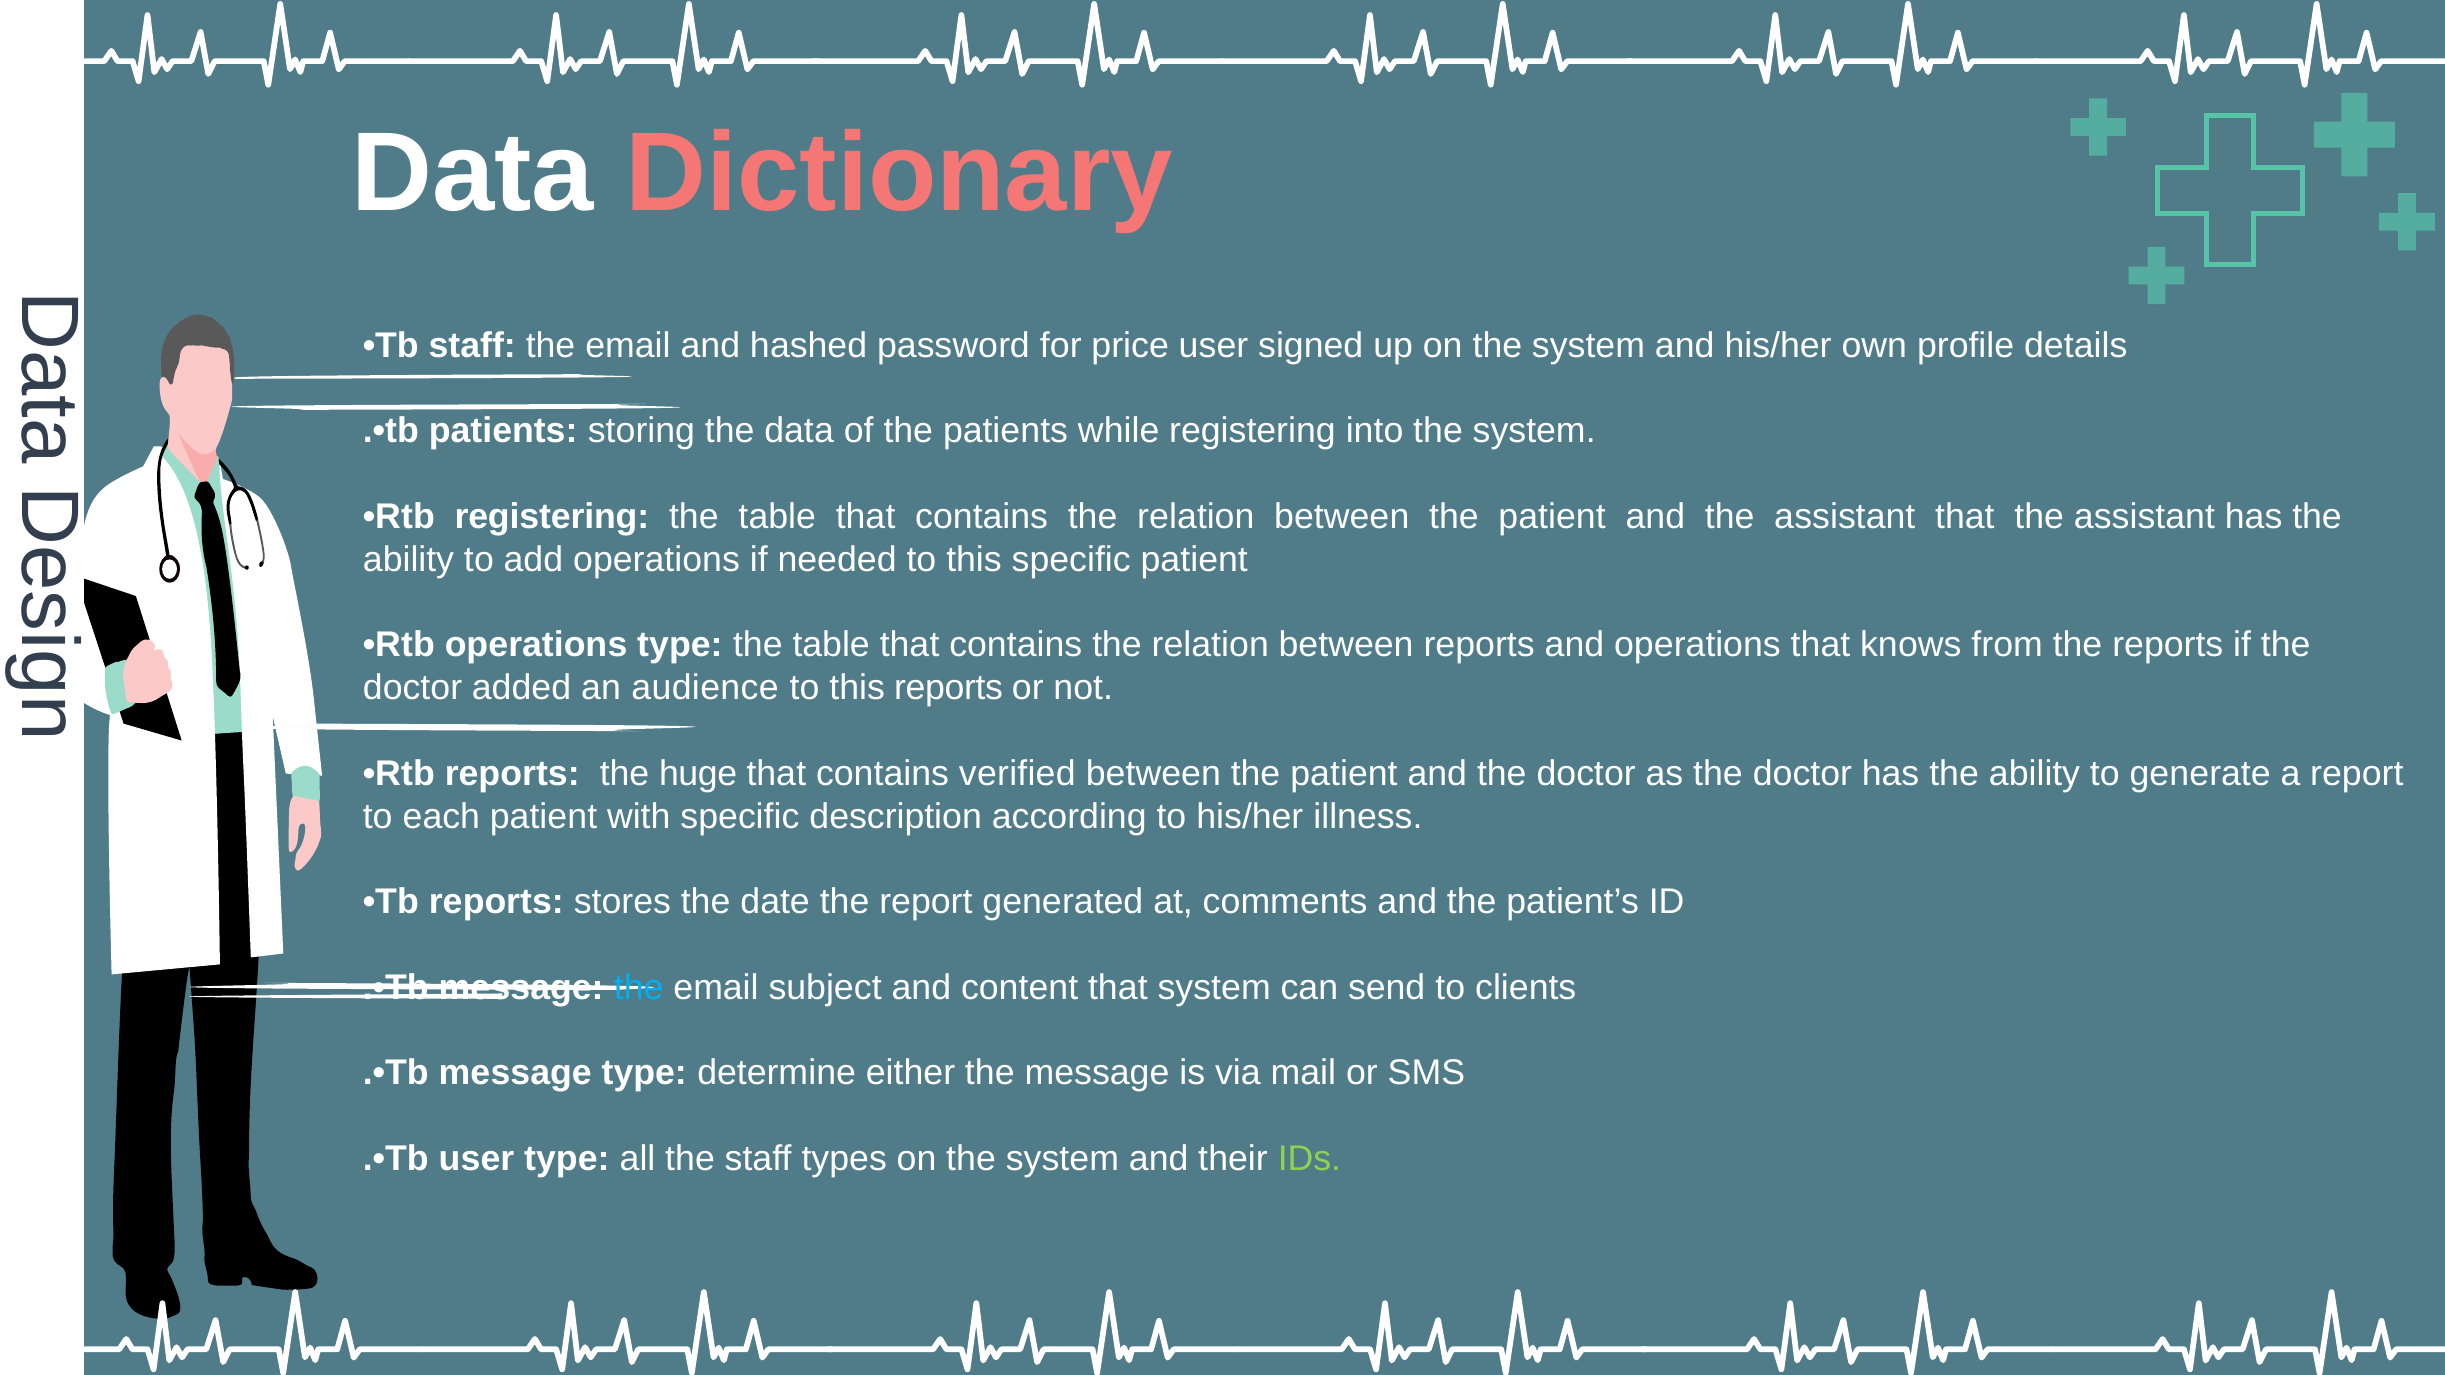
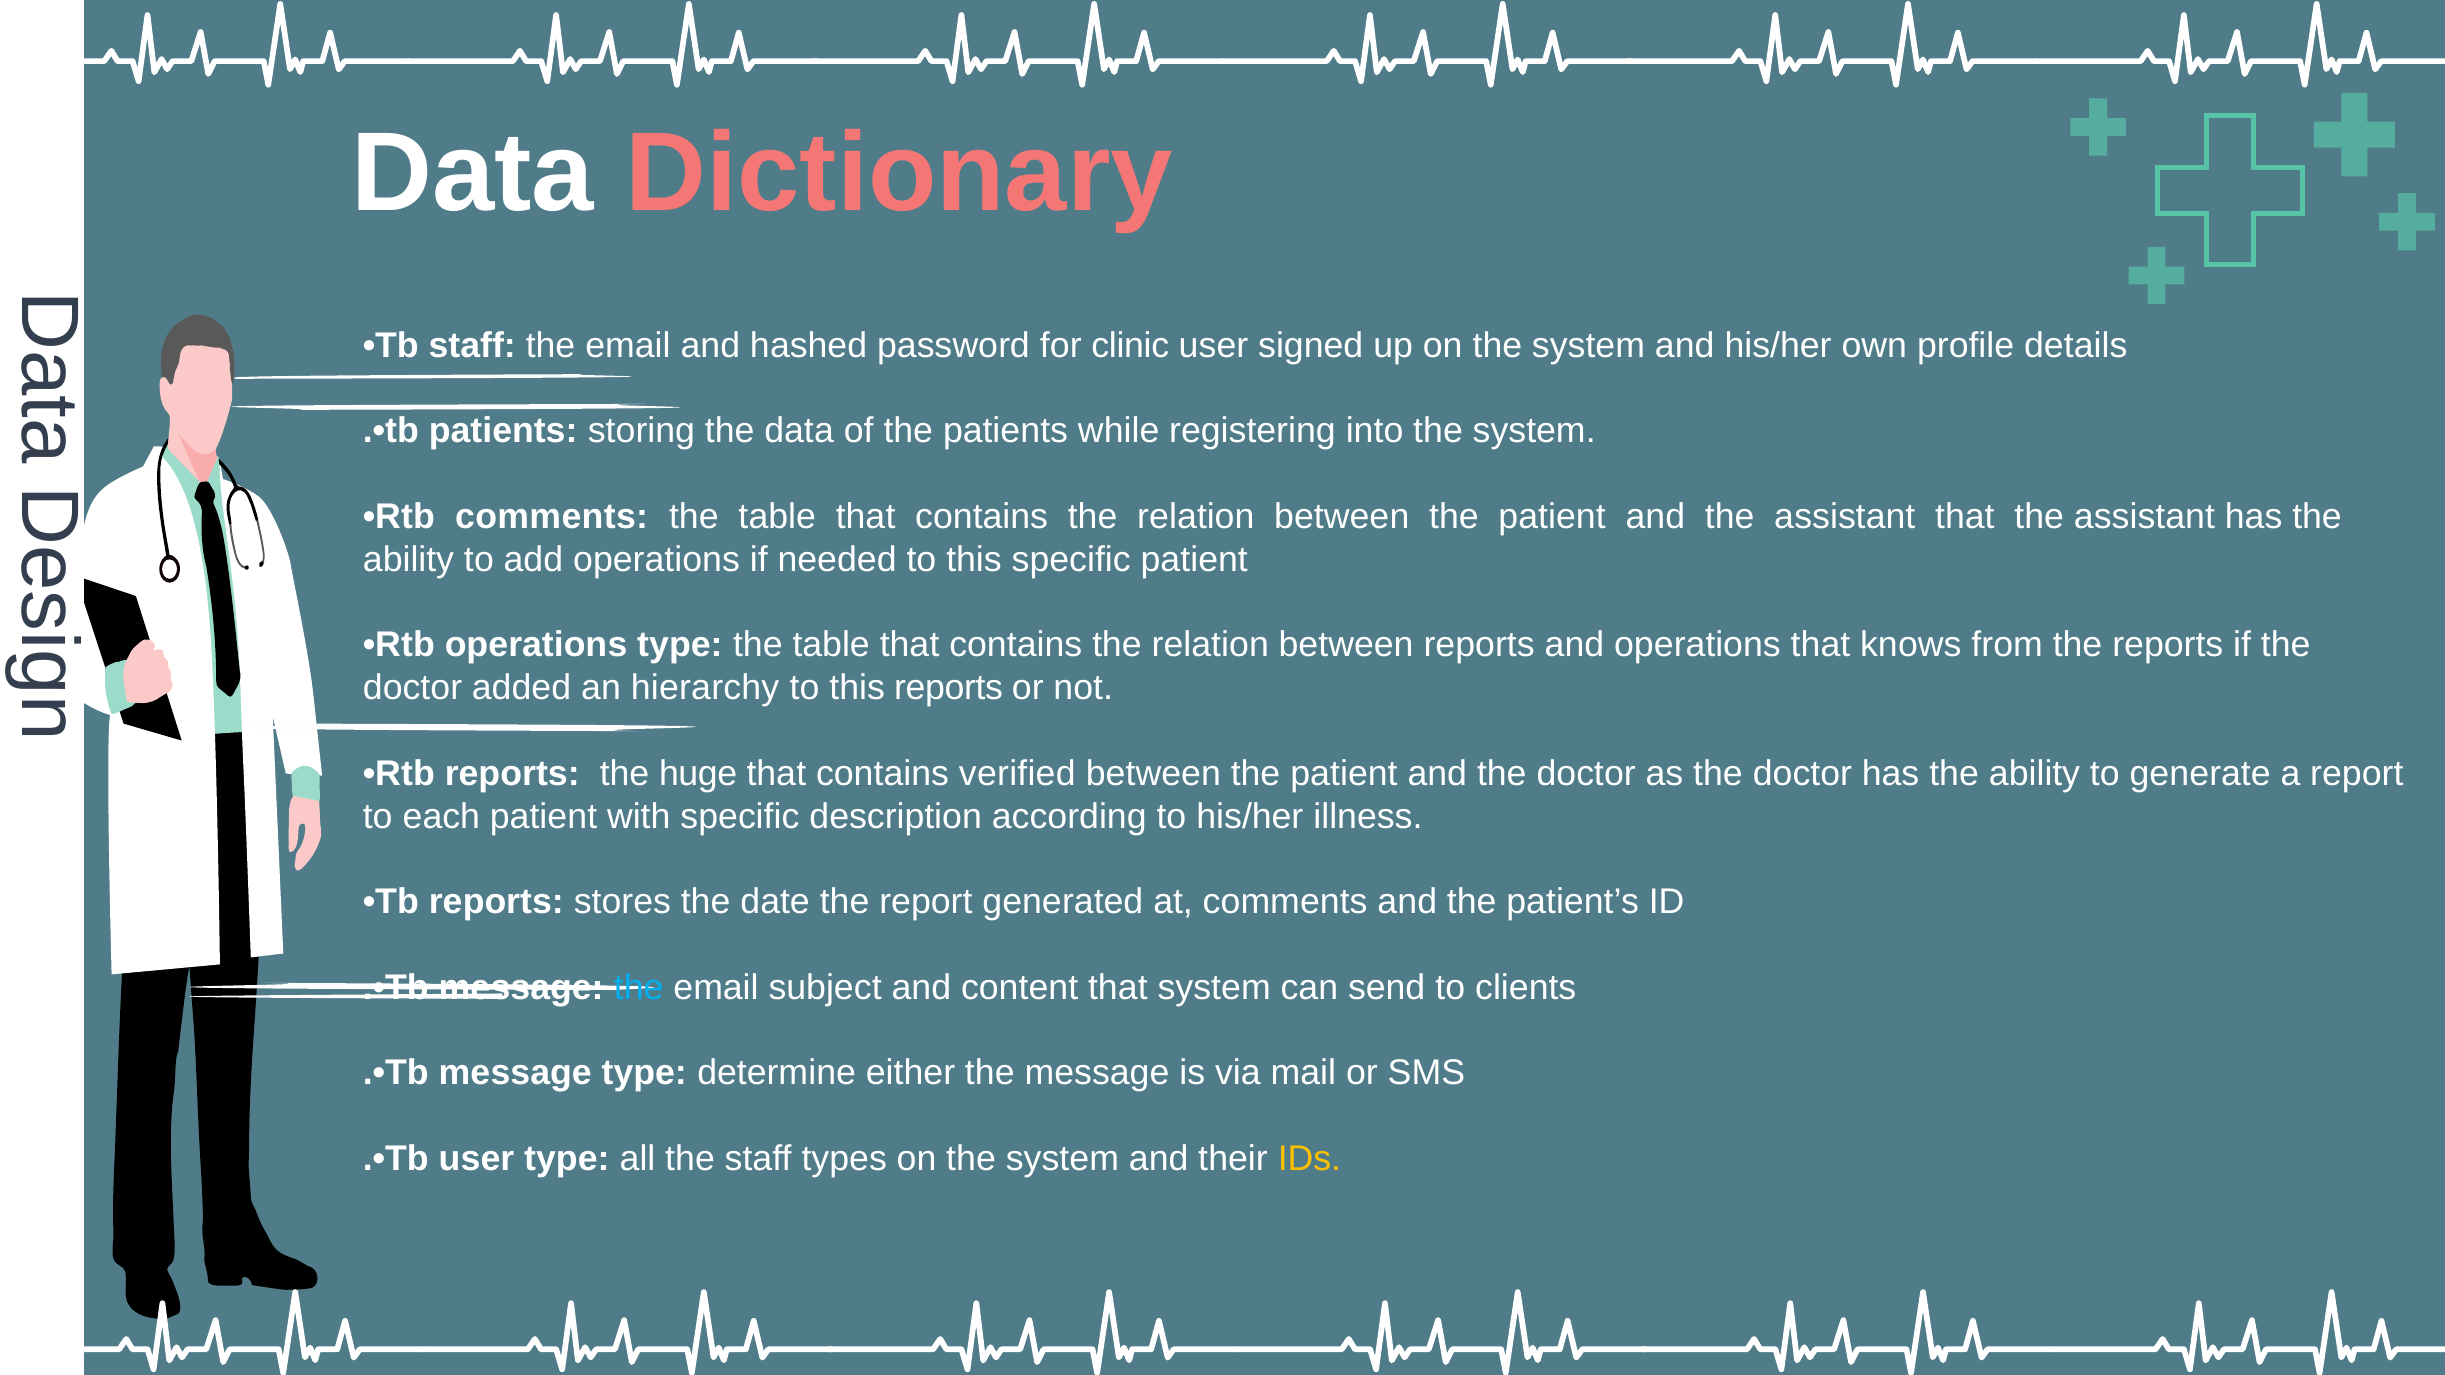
price: price -> clinic (1130, 346)
Rtb registering: registering -> comments (552, 517)
audience: audience -> hierarchy (705, 688)
IDs colour: light green -> yellow (1309, 1159)
